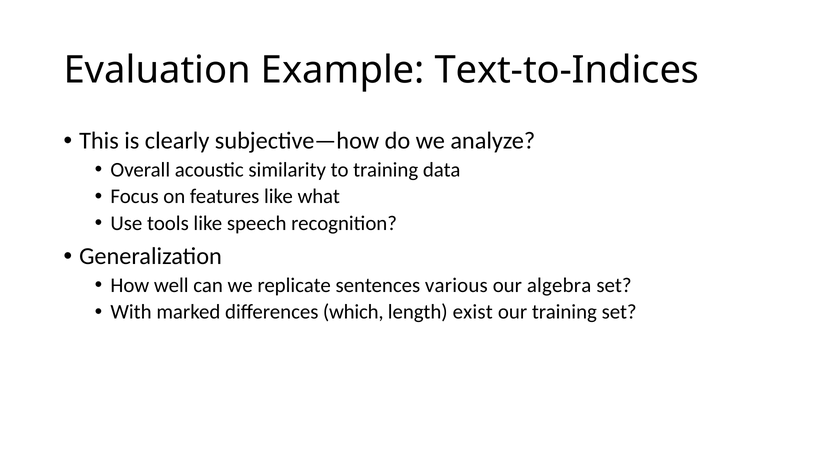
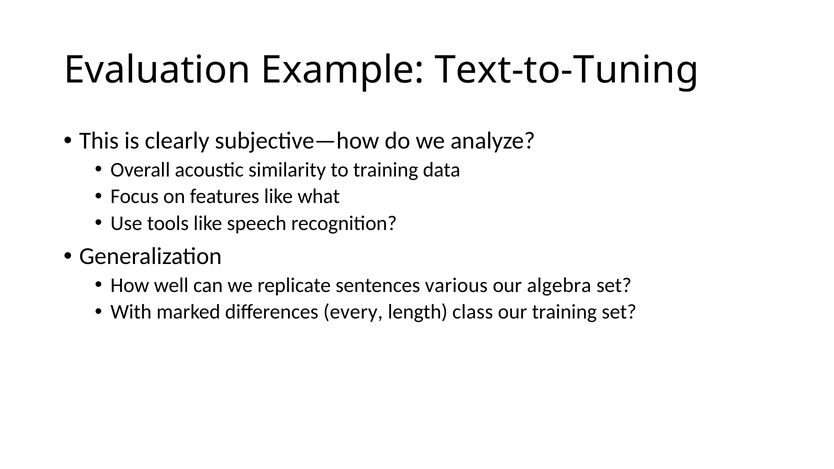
Text-to-Indices: Text-to-Indices -> Text-to-Tuning (567, 70)
which: which -> every (353, 312)
exist: exist -> class (473, 312)
